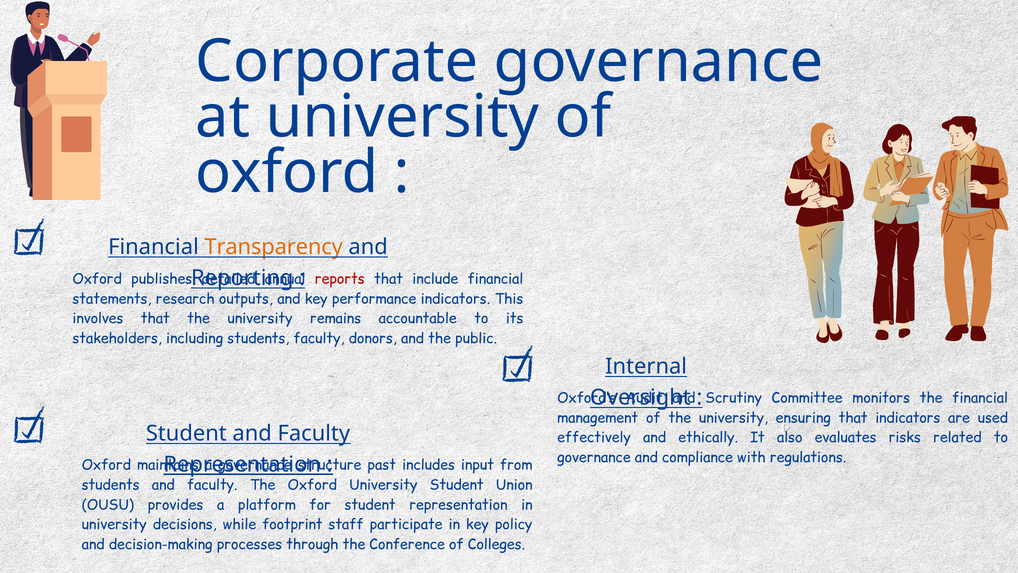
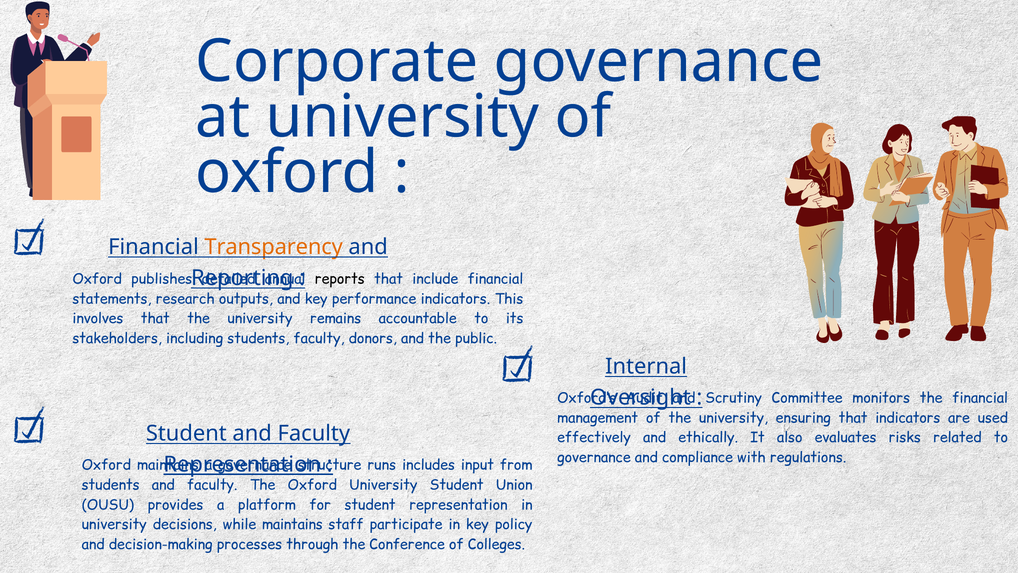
reports colour: red -> black (340, 279)
past: past -> runs (382, 465)
while footprint: footprint -> maintains (292, 524)
